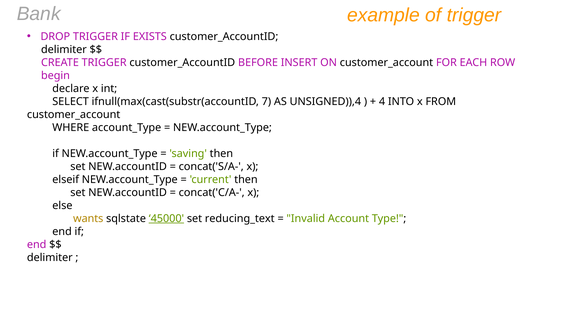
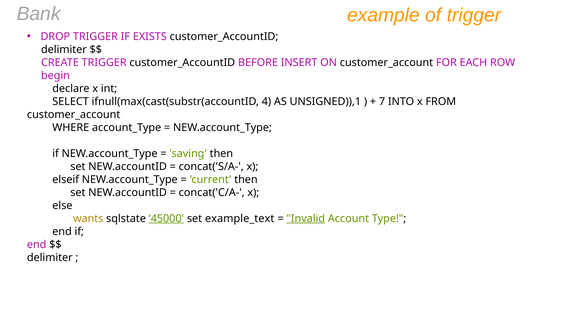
7: 7 -> 4 (266, 102)
UNSIGNED)),4: UNSIGNED)),4 -> UNSIGNED)),1 (325, 102)
4: 4 -> 7 (382, 102)
reducing_text: reducing_text -> example_text (240, 219)
Invalid underline: none -> present (306, 219)
